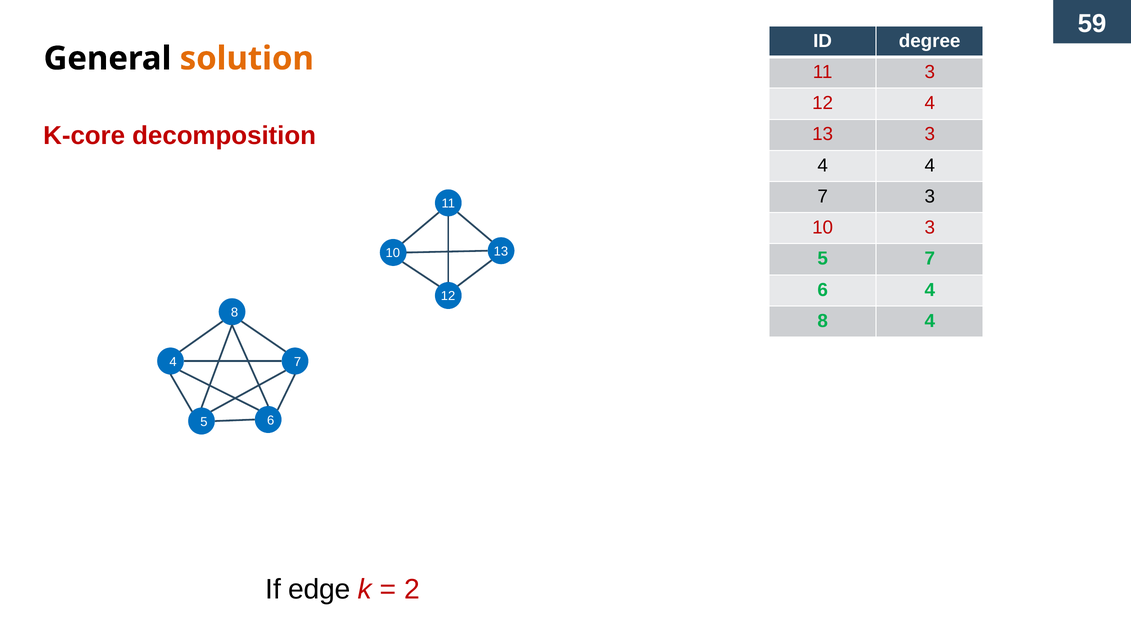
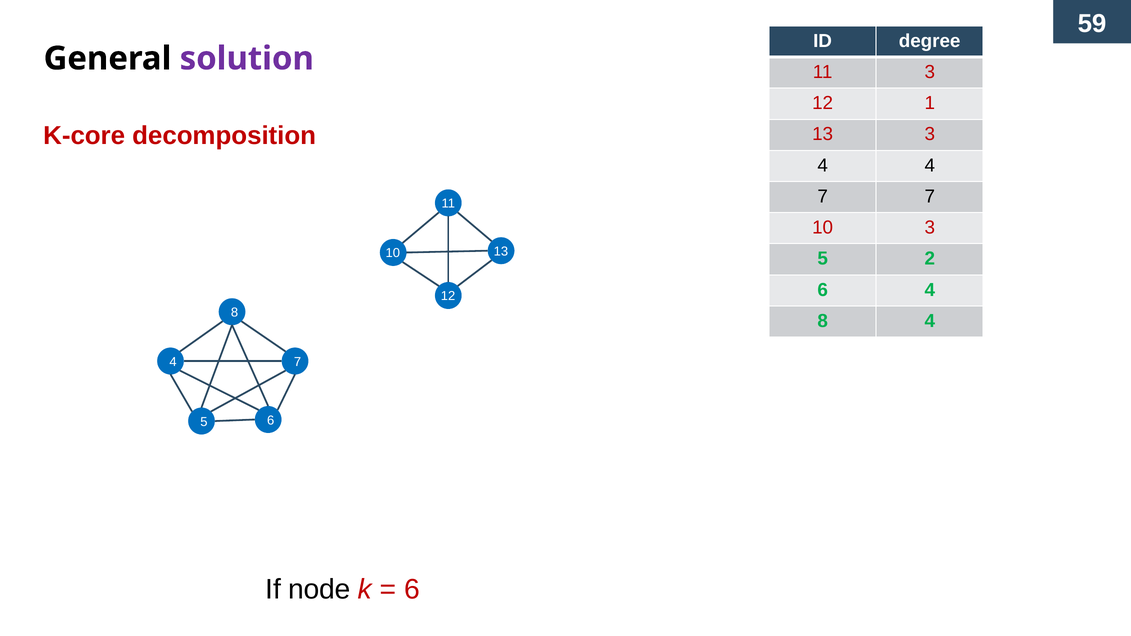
solution colour: orange -> purple (247, 59)
12 4: 4 -> 1 (930, 103)
7 3: 3 -> 7 (930, 197)
5 7: 7 -> 2 (930, 259)
edge: edge -> node (320, 590)
2: 2 -> 6 (412, 590)
